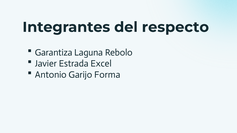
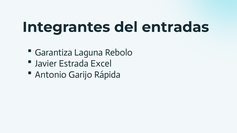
respecto: respecto -> entradas (175, 27)
Forma: Forma -> Rápida (107, 75)
